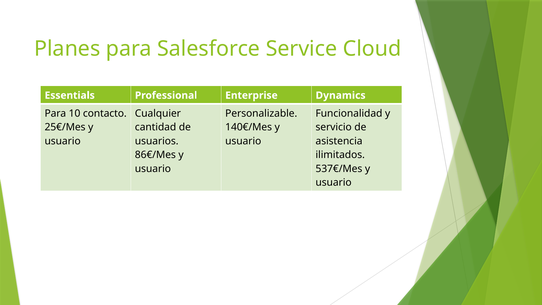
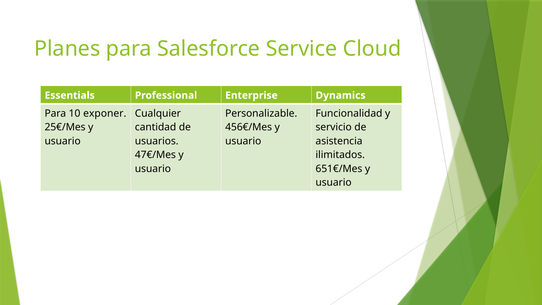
contacto: contacto -> exponer (105, 113)
140€/Mes: 140€/Mes -> 456€/Mes (249, 127)
86€/Mes: 86€/Mes -> 47€/Mes (155, 155)
537€/Mes: 537€/Mes -> 651€/Mes (339, 169)
